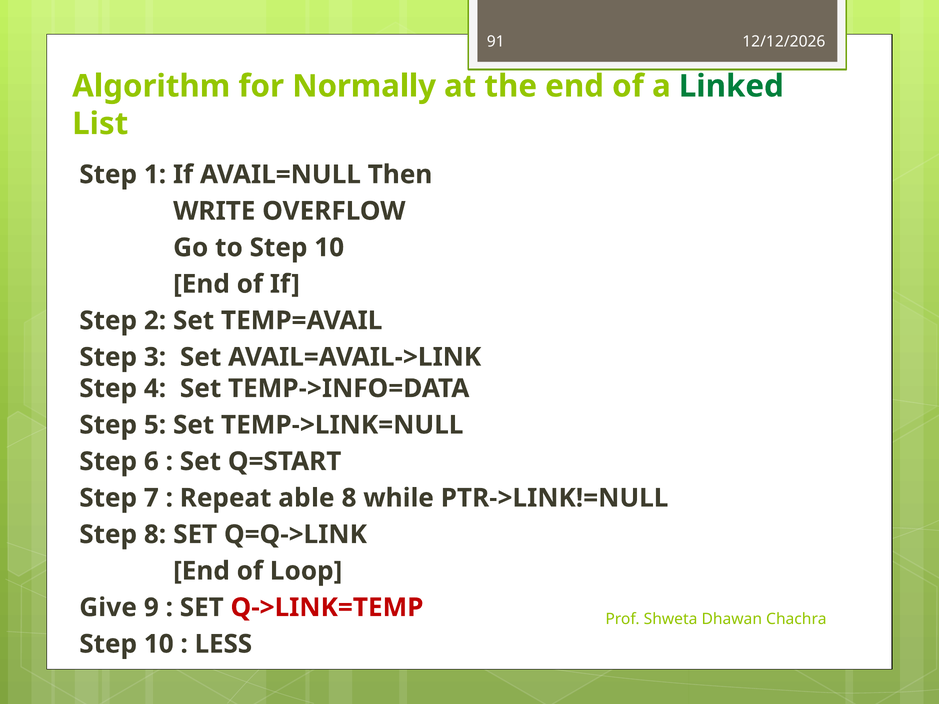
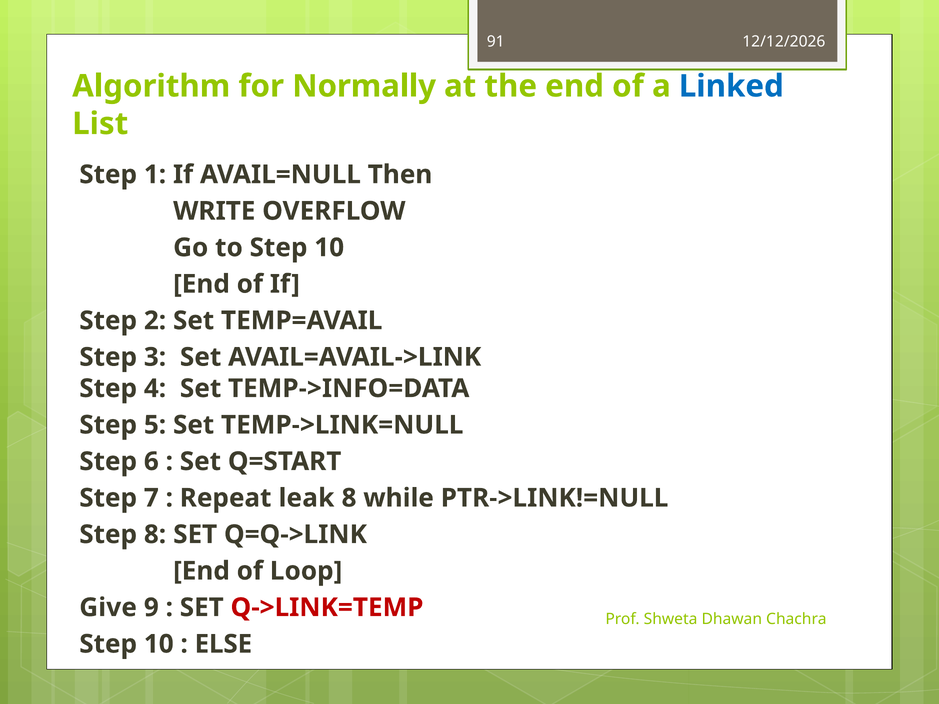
Linked colour: green -> blue (731, 86)
able: able -> leak (306, 498)
LESS: LESS -> ELSE (223, 644)
